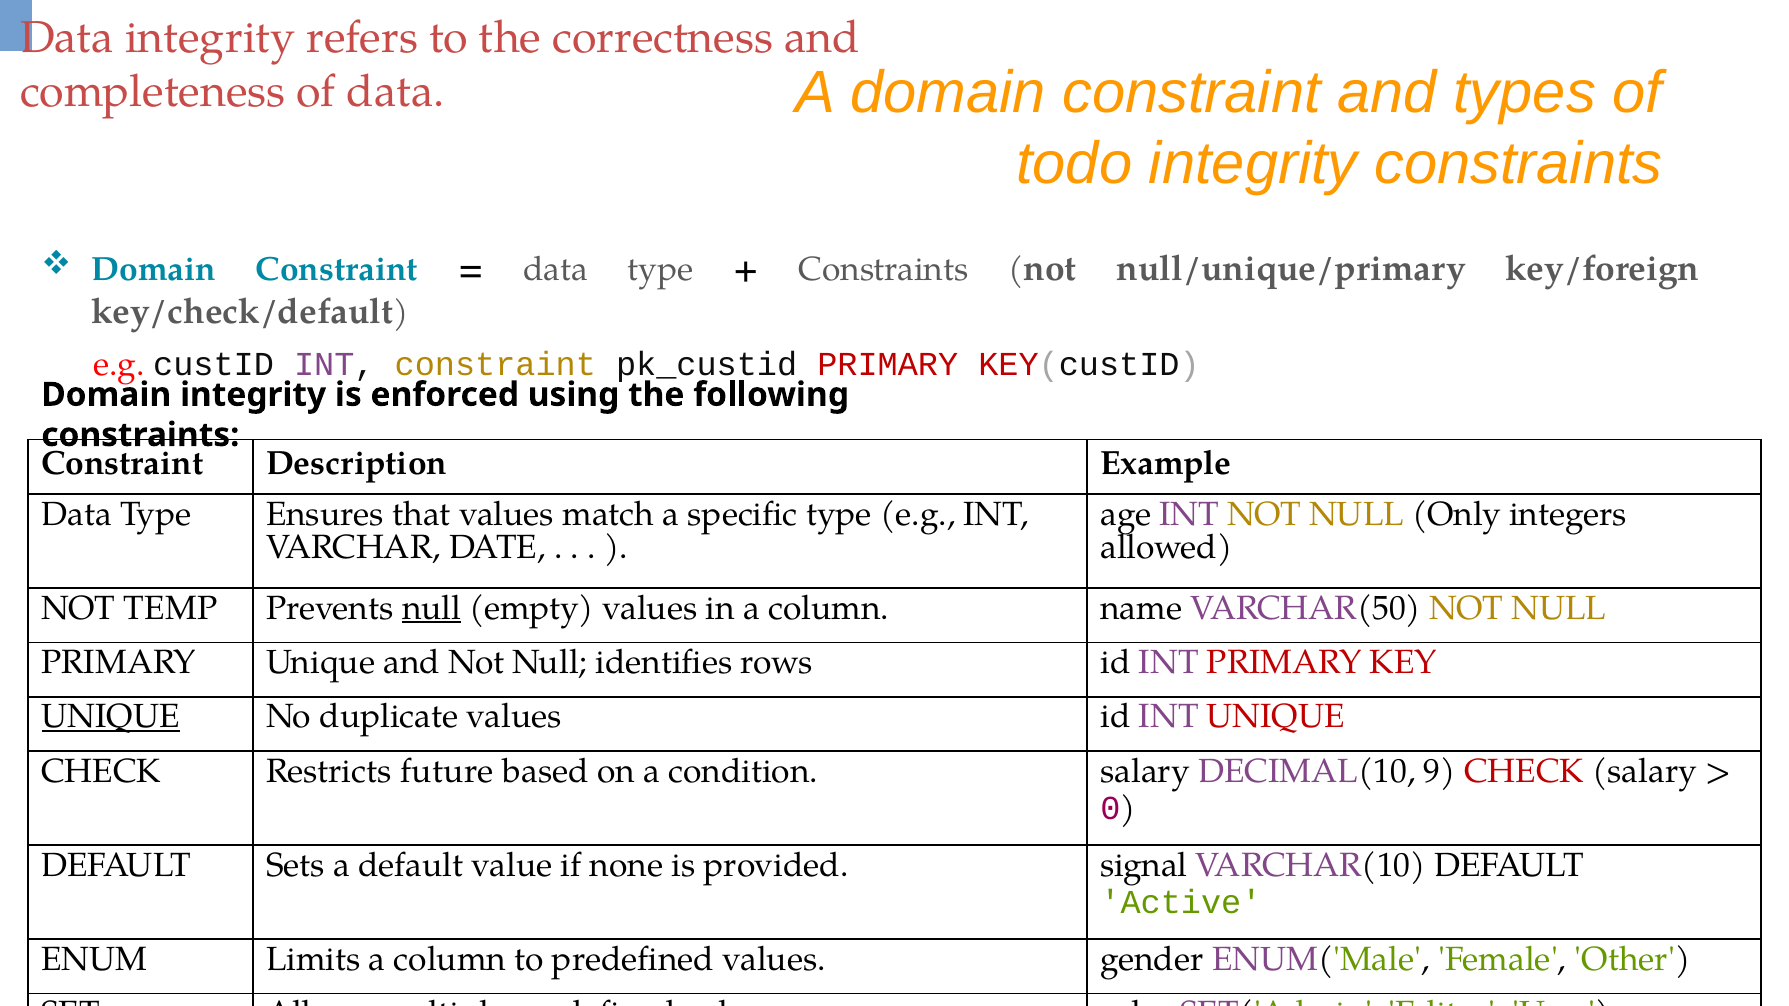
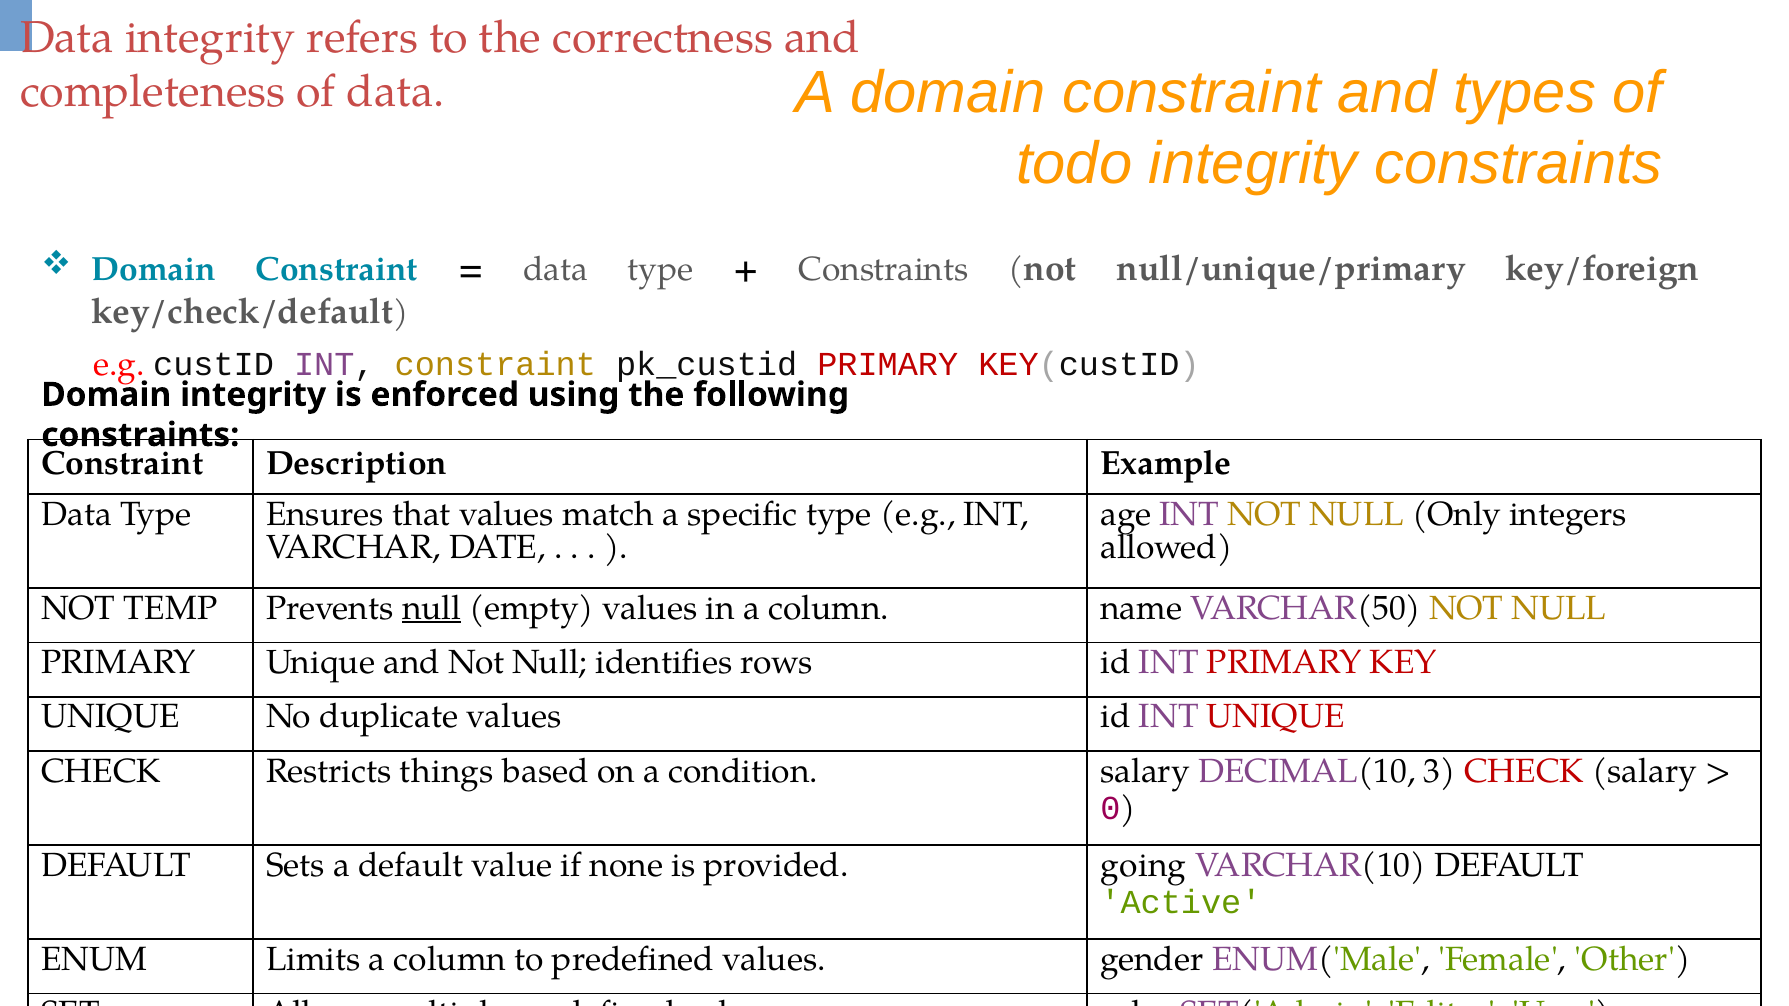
UNIQUE underline: present -> none (111, 717)
future: future -> things (447, 771)
9: 9 -> 3 (1440, 771)
signal: signal -> going (1144, 865)
